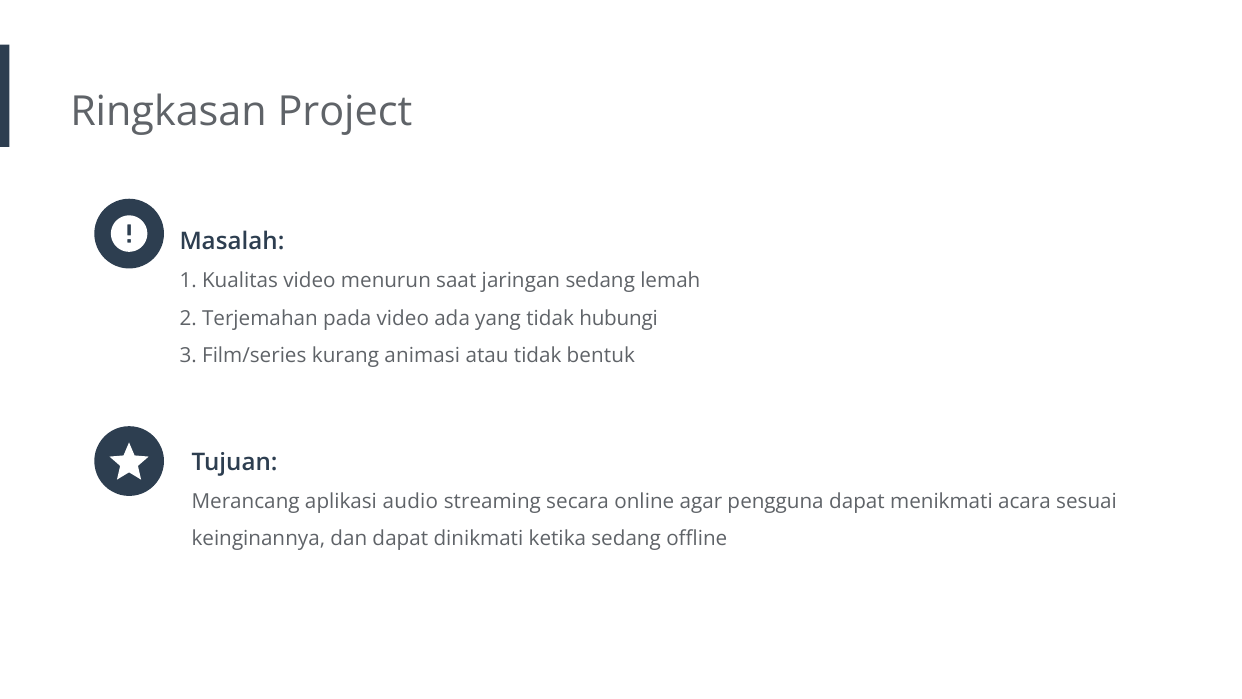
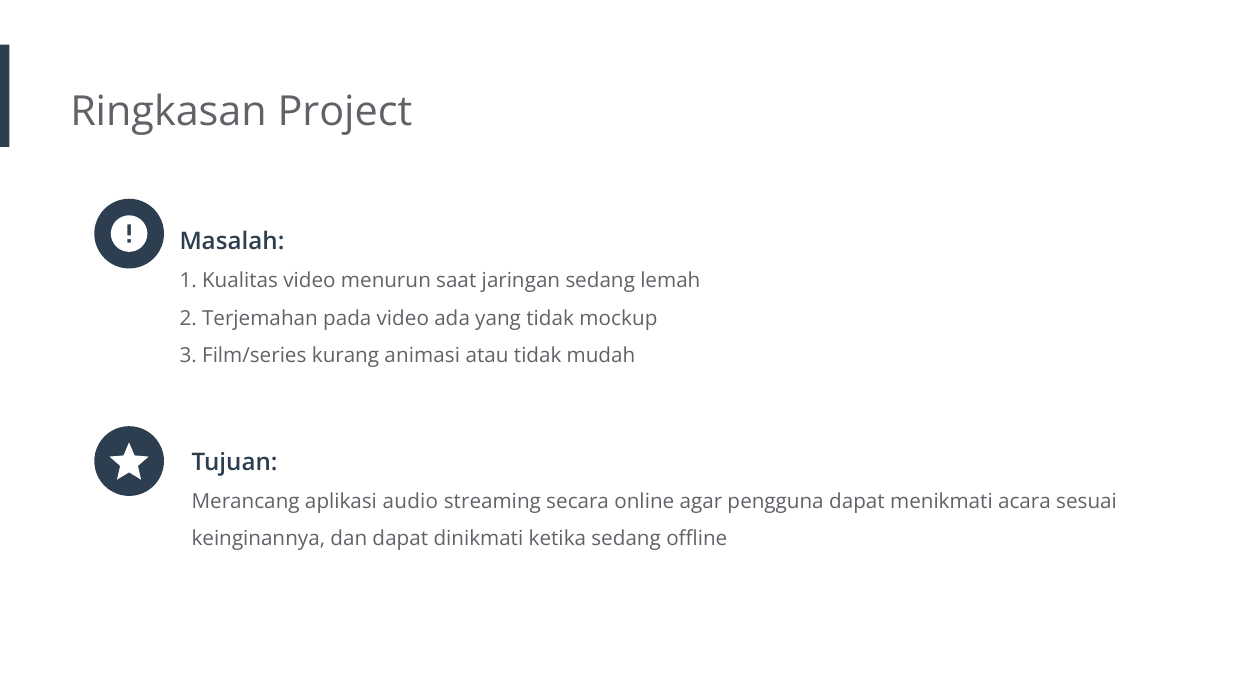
hubungi: hubungi -> mockup (618, 318)
bentuk: bentuk -> mudah (601, 355)
